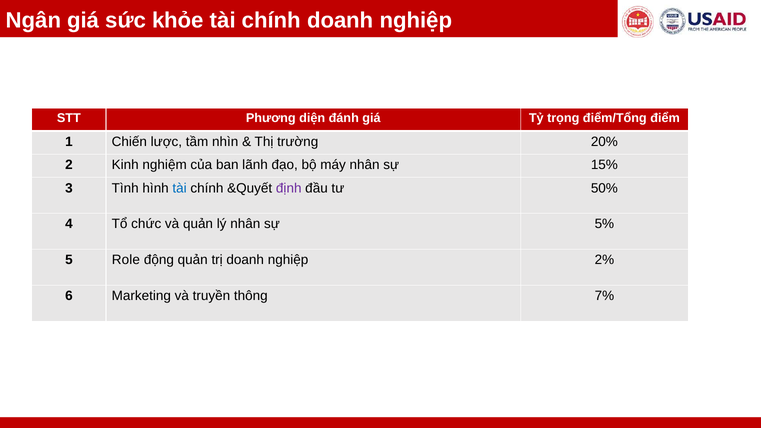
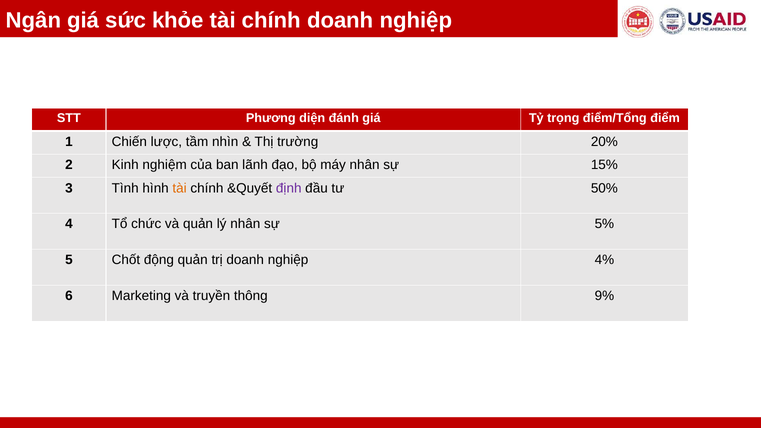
tài colour: blue -> orange (180, 188)
Role: Role -> Chốt (126, 260)
2%: 2% -> 4% (604, 260)
7%: 7% -> 9% (604, 296)
